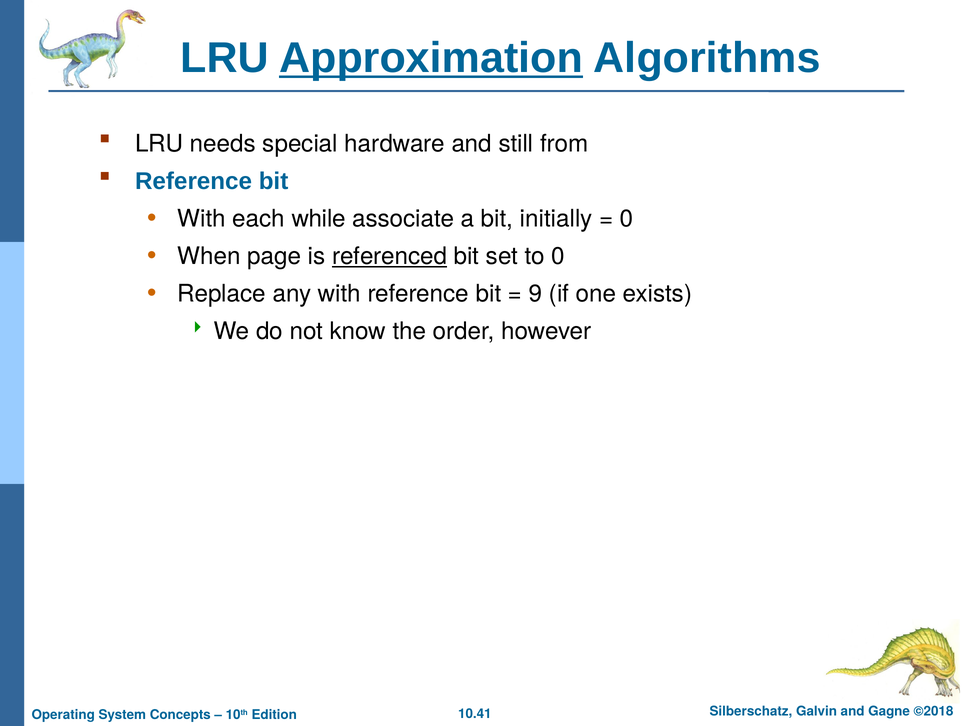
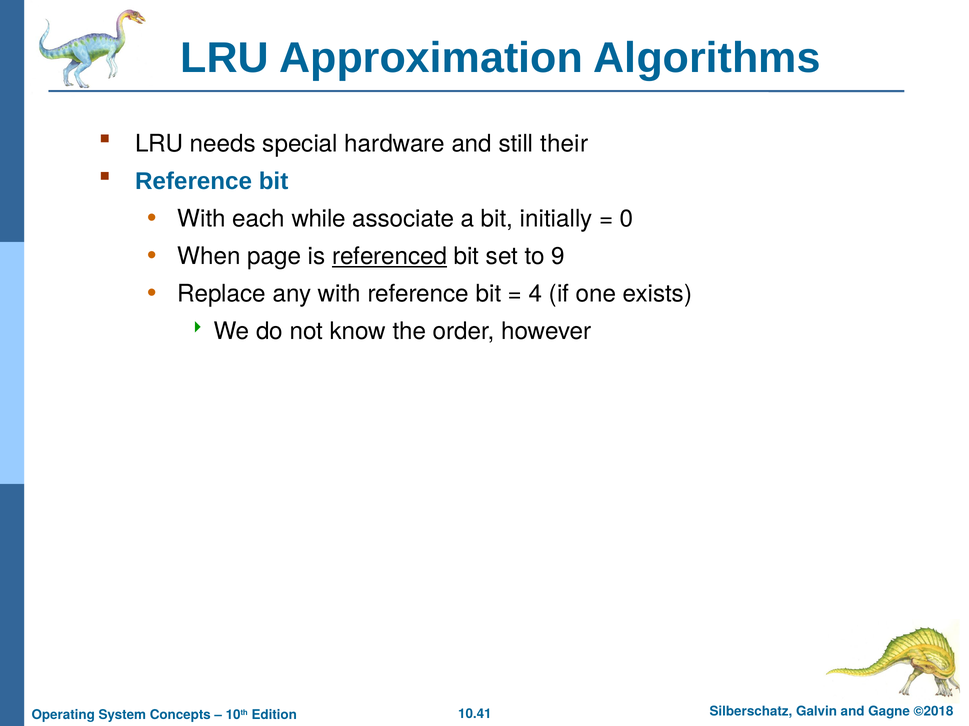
Approximation underline: present -> none (431, 58)
from: from -> their (564, 144)
to 0: 0 -> 9 (558, 257)
9: 9 -> 4 (536, 294)
